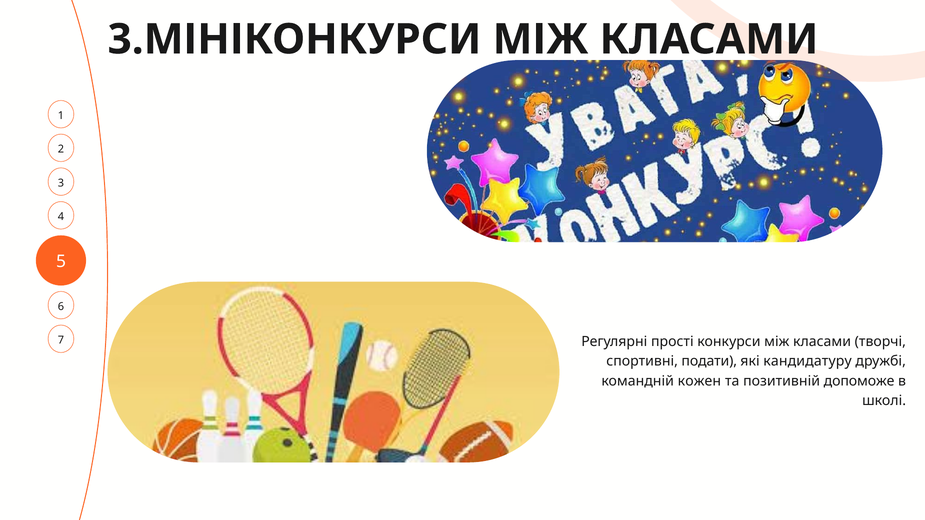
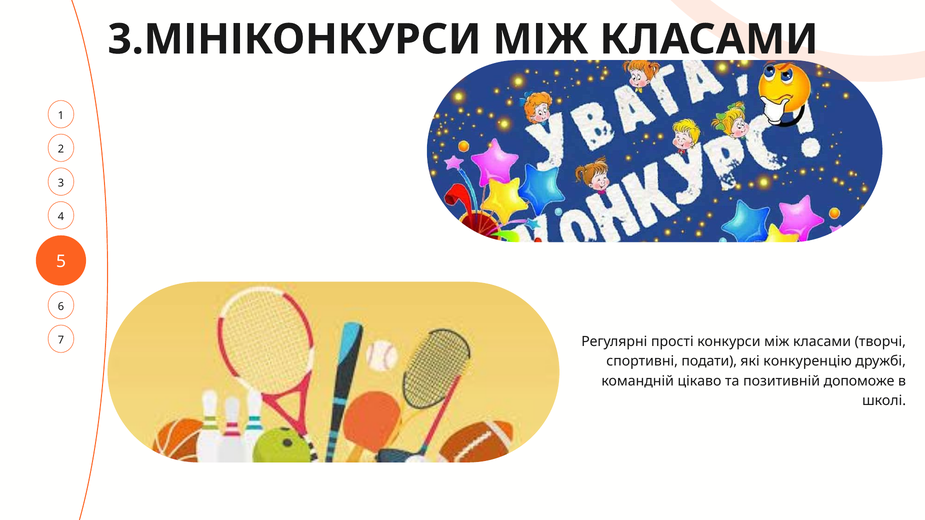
кандидатуру: кандидатуру -> конкуренцію (808, 361)
кожен: кожен -> цікаво (699, 381)
